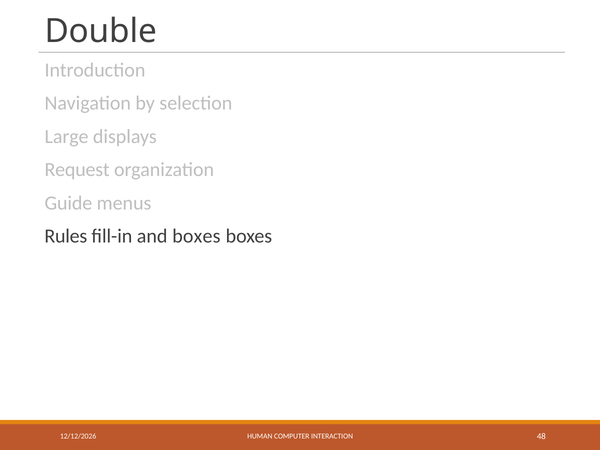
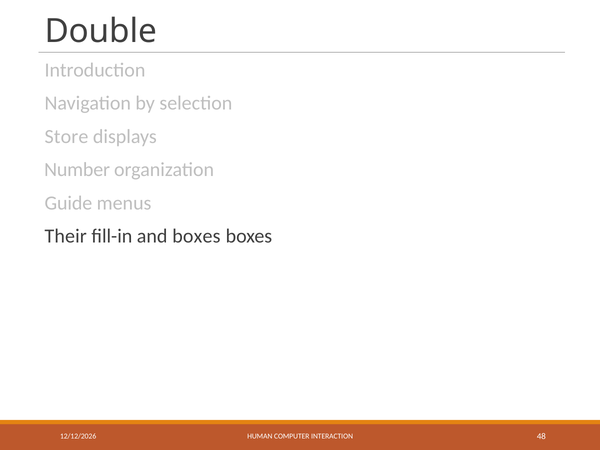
Large: Large -> Store (66, 136)
Request: Request -> Number (77, 170)
Rules: Rules -> Their (66, 236)
